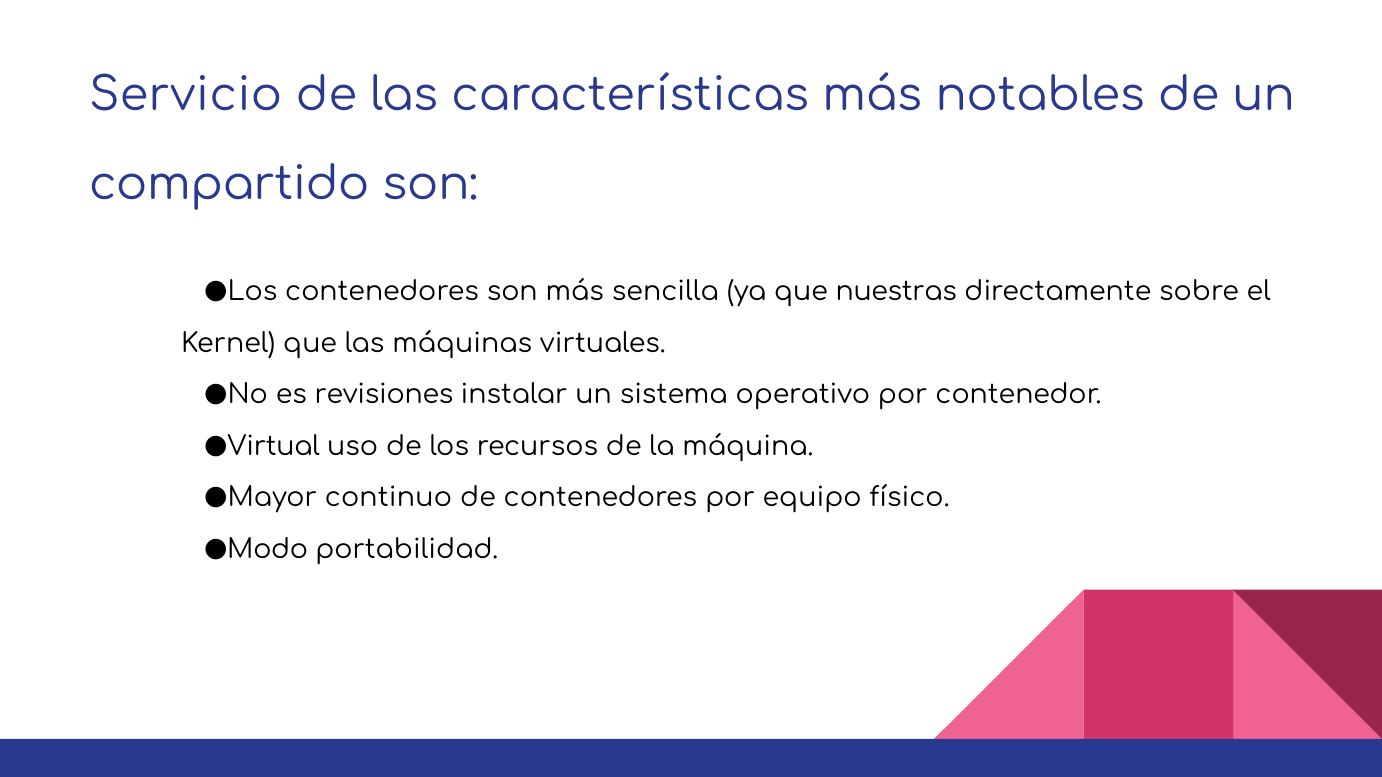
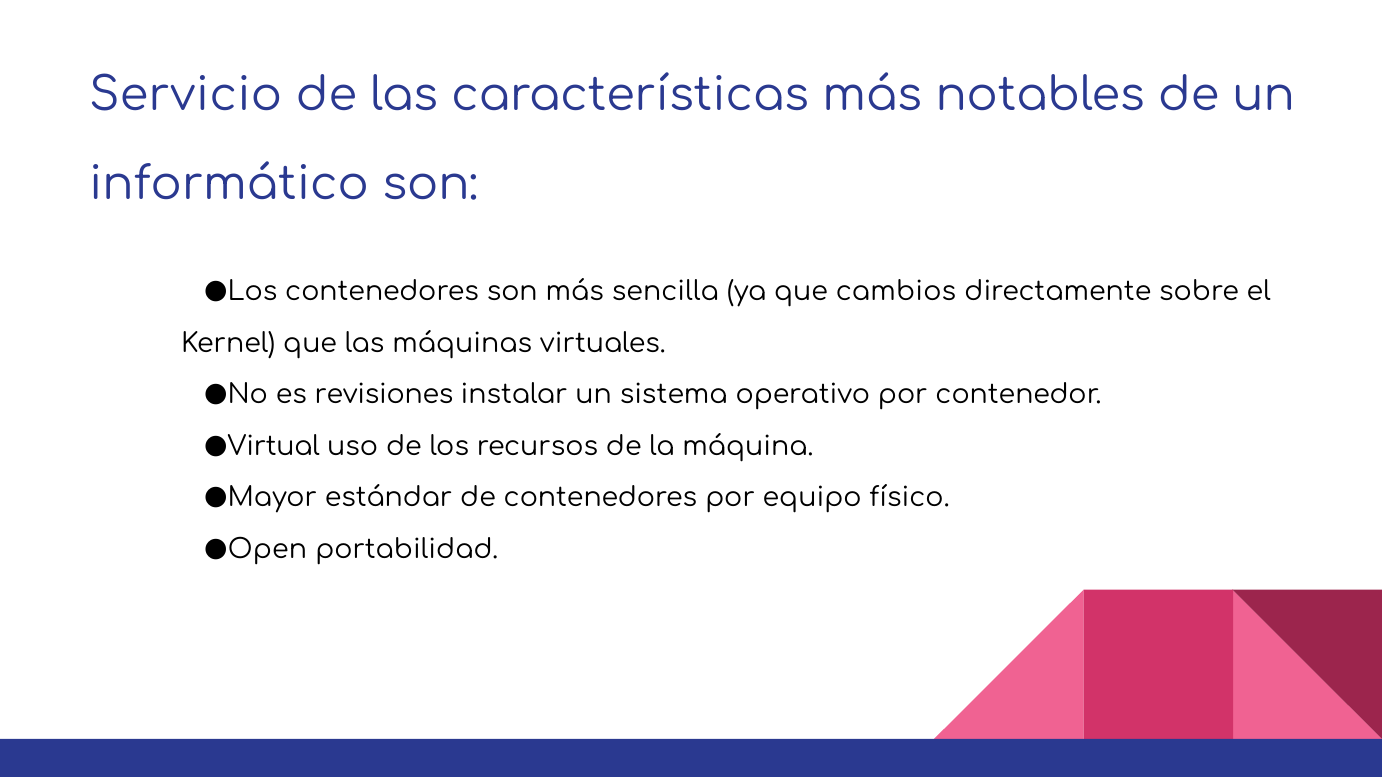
compartido: compartido -> informático (229, 184)
nuestras: nuestras -> cambios (896, 292)
continuo: continuo -> estándar (389, 498)
Modo: Modo -> Open (267, 550)
